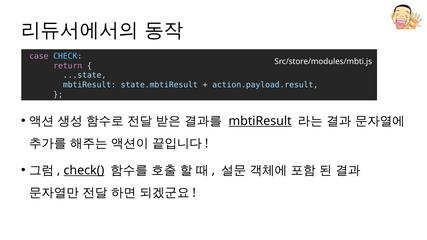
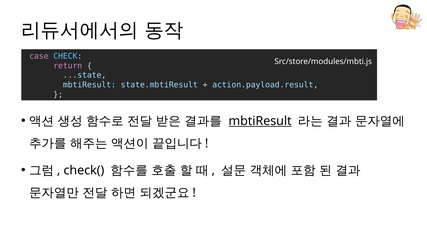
check( underline: present -> none (84, 170)
